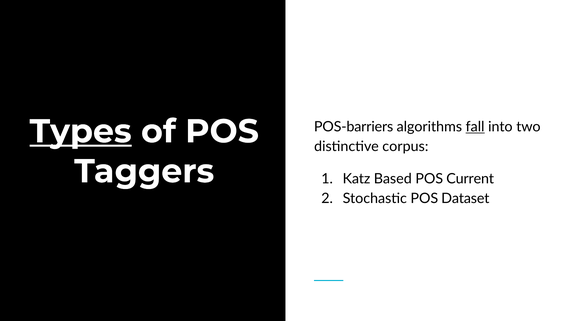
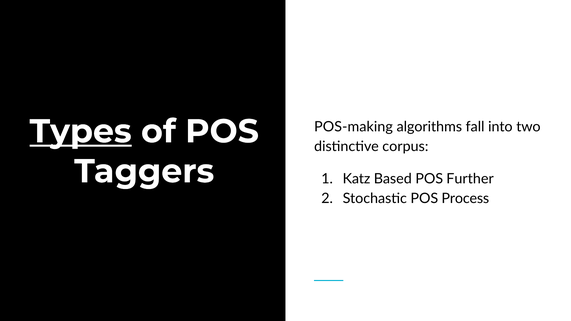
POS-barriers: POS-barriers -> POS-making (354, 127)
fall underline: present -> none (475, 127)
Current: Current -> Further (470, 179)
Dataset: Dataset -> Process (465, 199)
